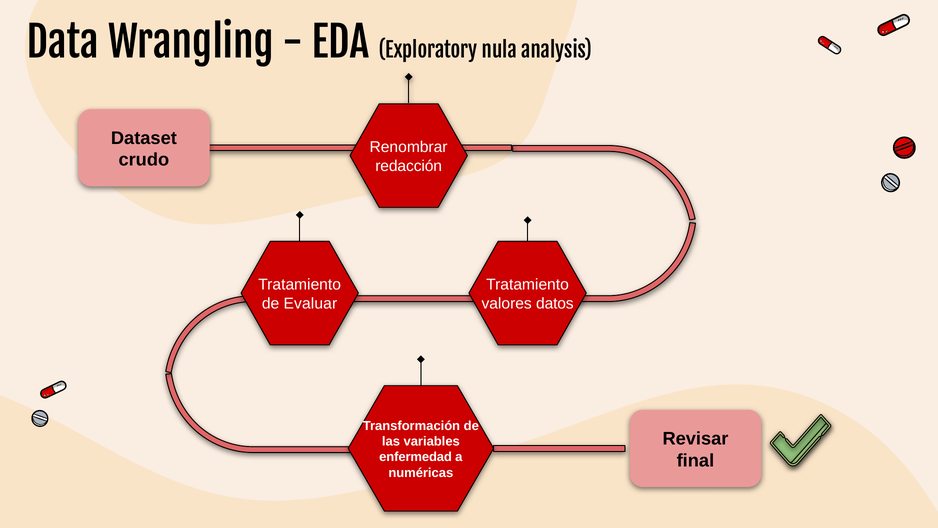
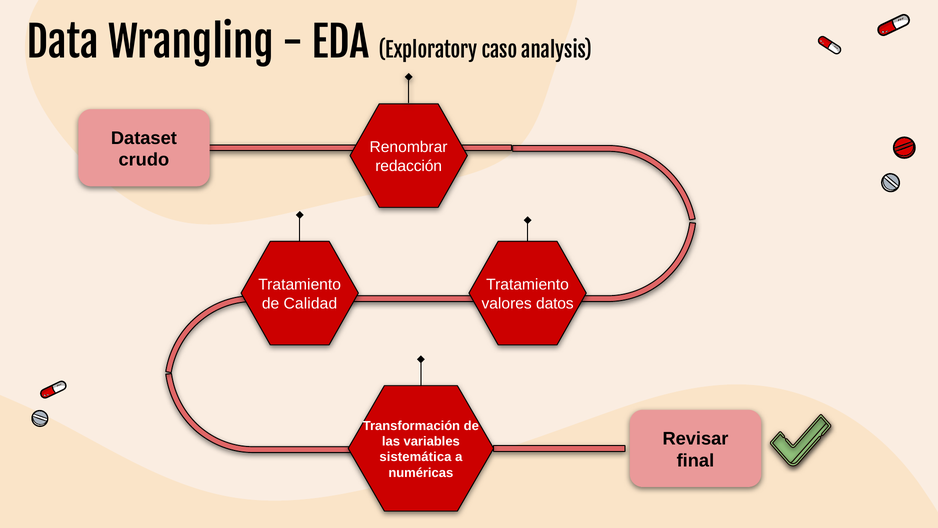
nula: nula -> caso (499, 51)
Evaluar: Evaluar -> Calidad (310, 303)
enfermedad: enfermedad -> sistemática (415, 457)
